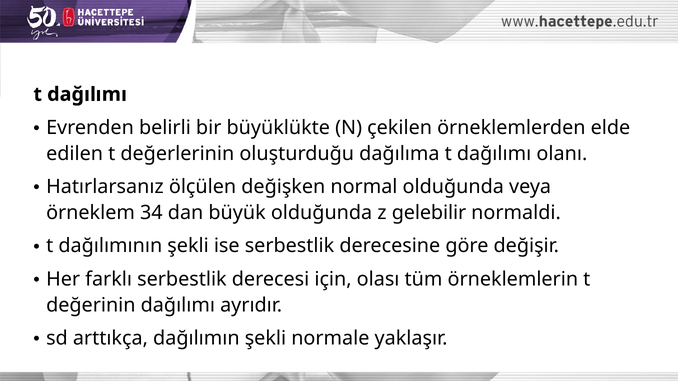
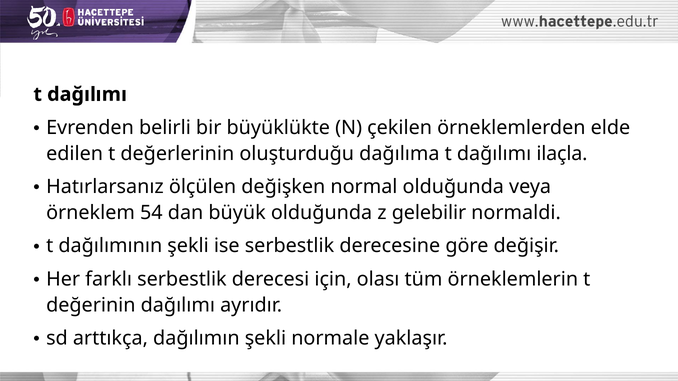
olanı: olanı -> ilaçla (562, 154)
34: 34 -> 54 (151, 213)
